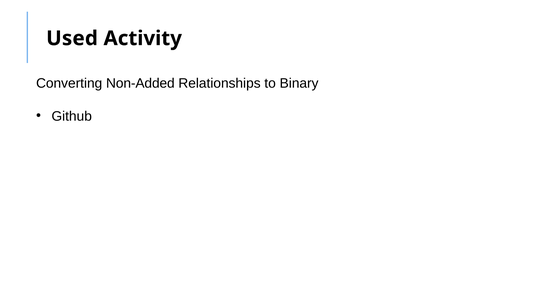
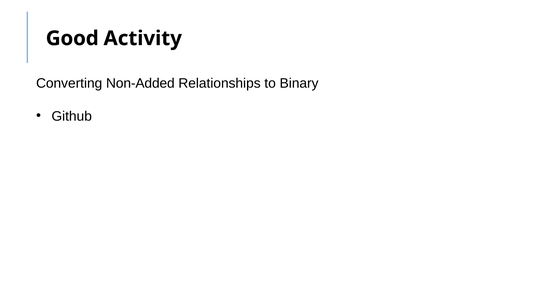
Used: Used -> Good (72, 38)
